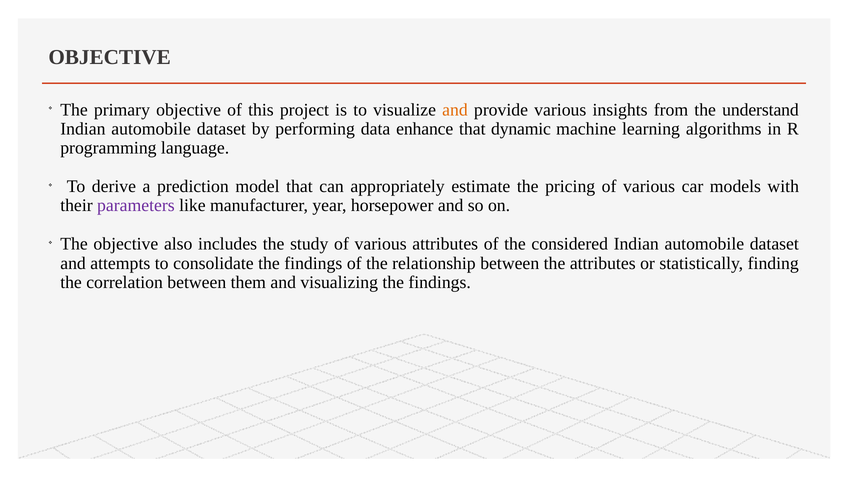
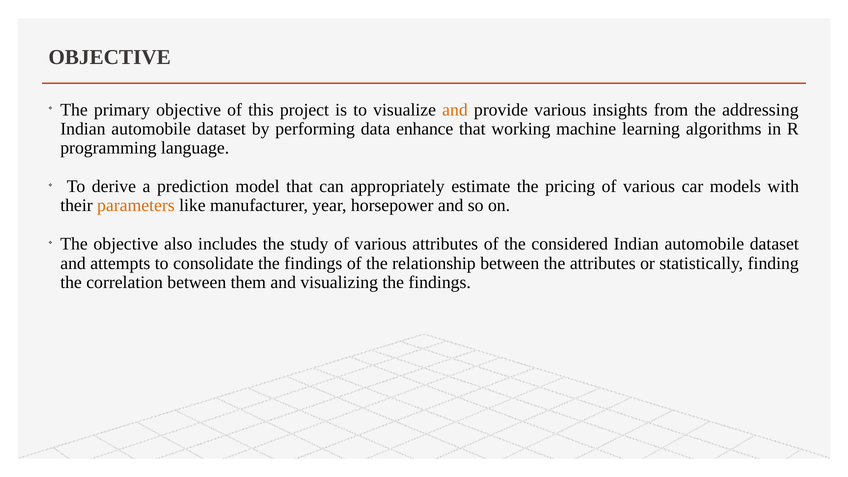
understand: understand -> addressing (760, 110)
dynamic: dynamic -> working (521, 129)
parameters colour: purple -> orange (136, 206)
